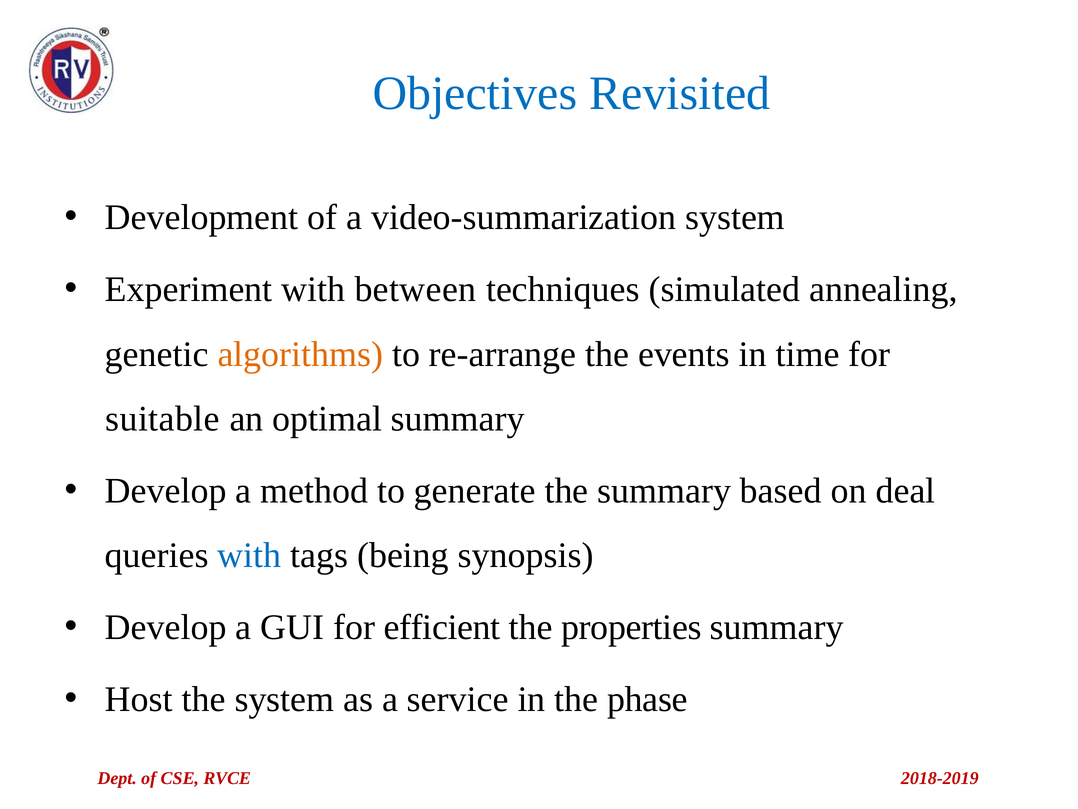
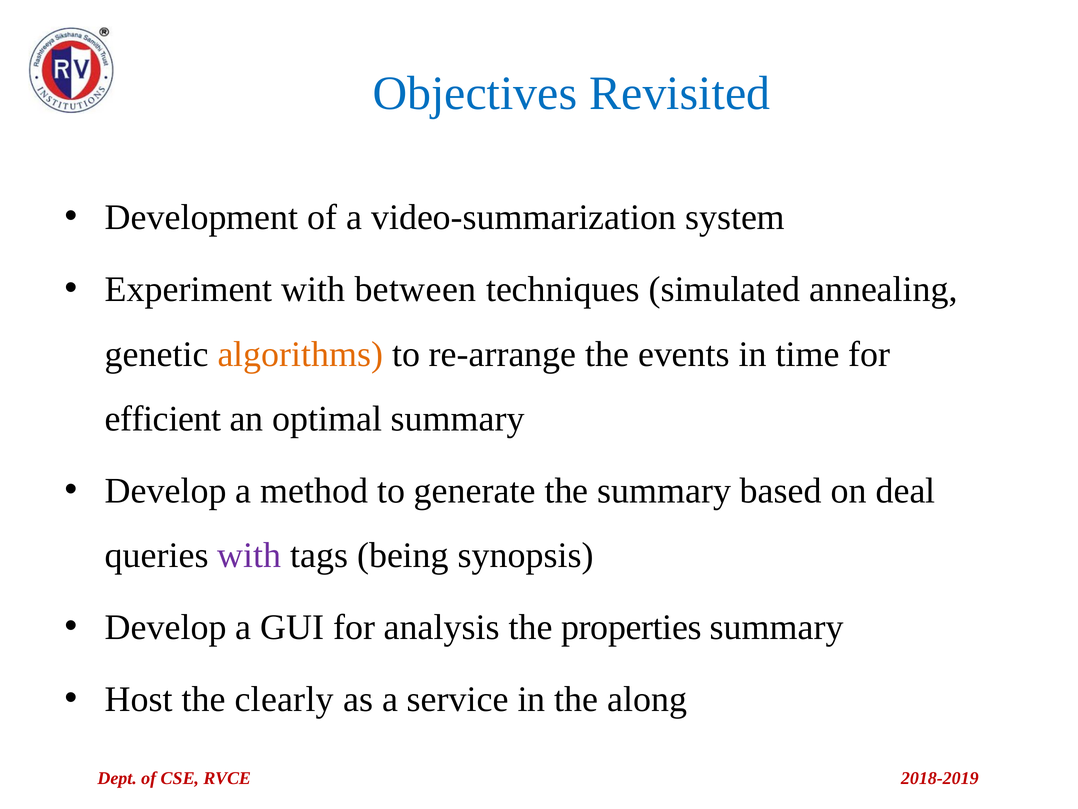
suitable: suitable -> efficient (163, 419)
with colour: blue -> purple (249, 555)
efficient: efficient -> analysis (442, 627)
the system: system -> clearly (284, 699)
phase: phase -> along (647, 699)
